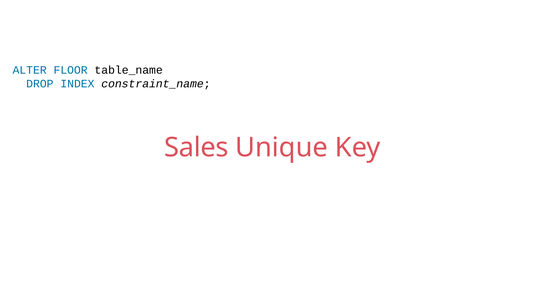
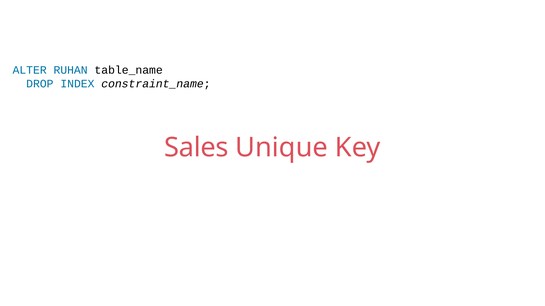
FLOOR: FLOOR -> RUHAN (71, 70)
